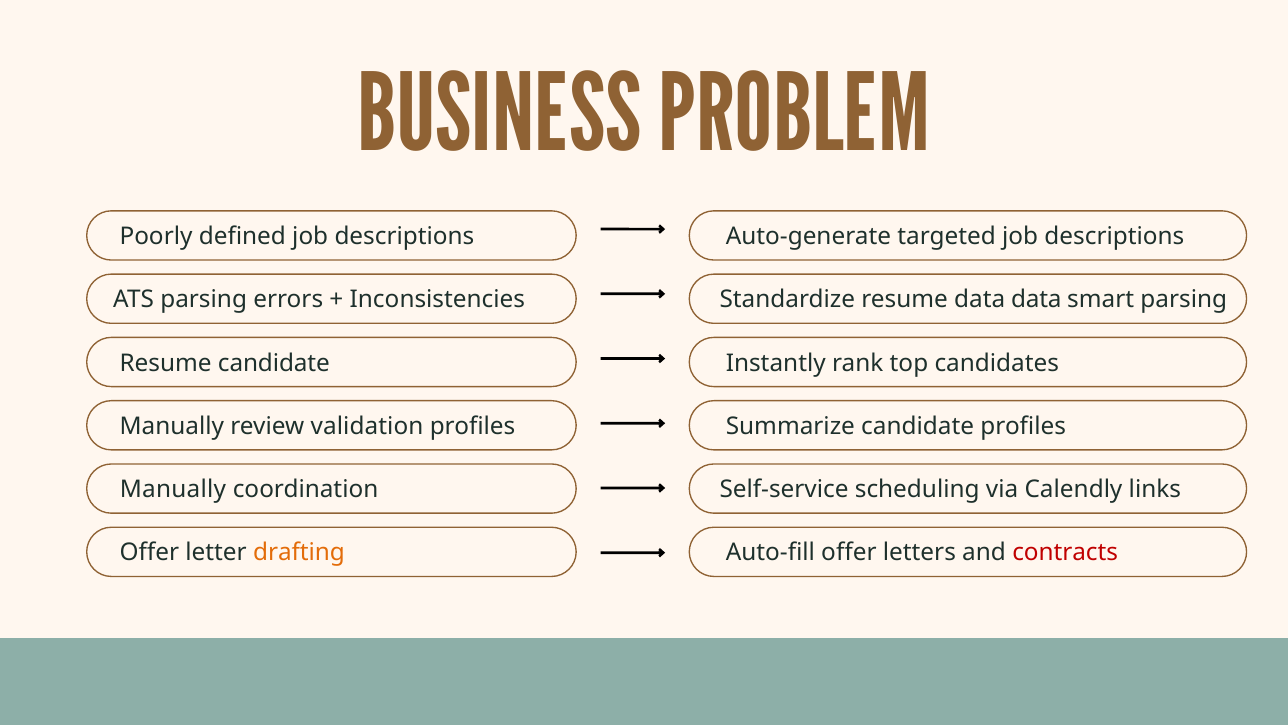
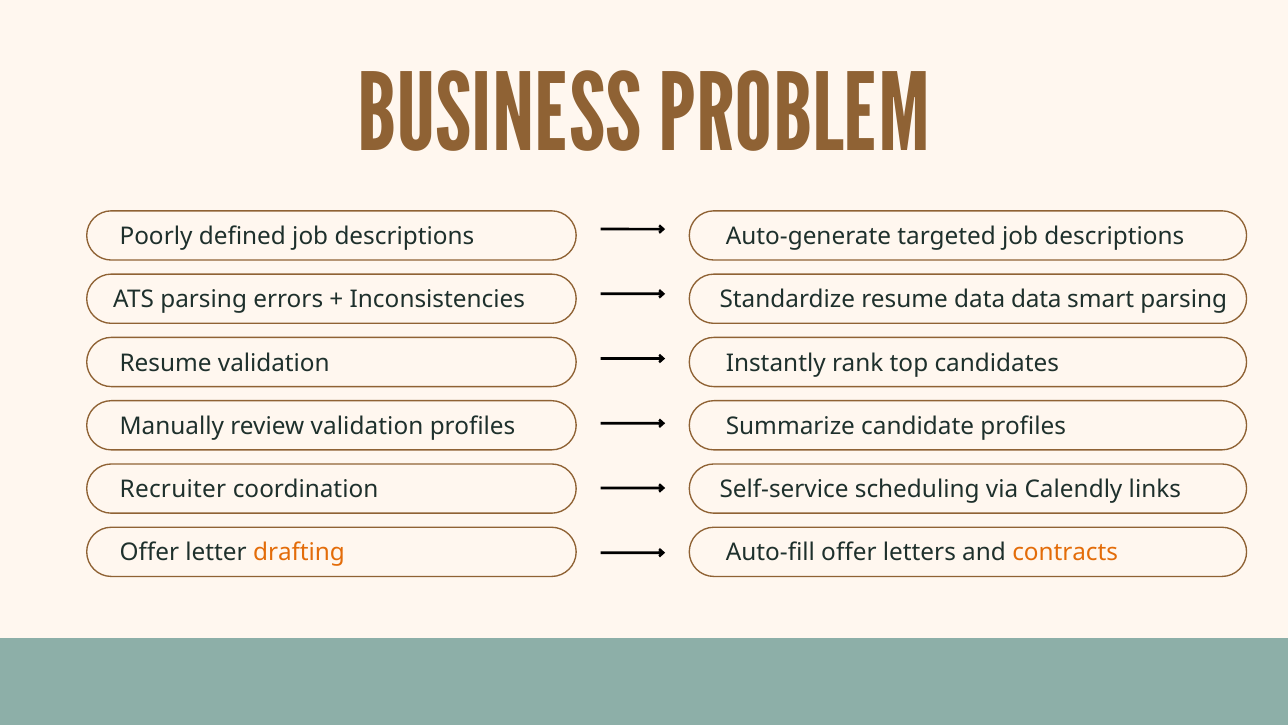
Resume candidate: candidate -> validation (274, 363)
Manually: Manually -> Recruiter (173, 489)
contracts colour: red -> orange (1065, 552)
